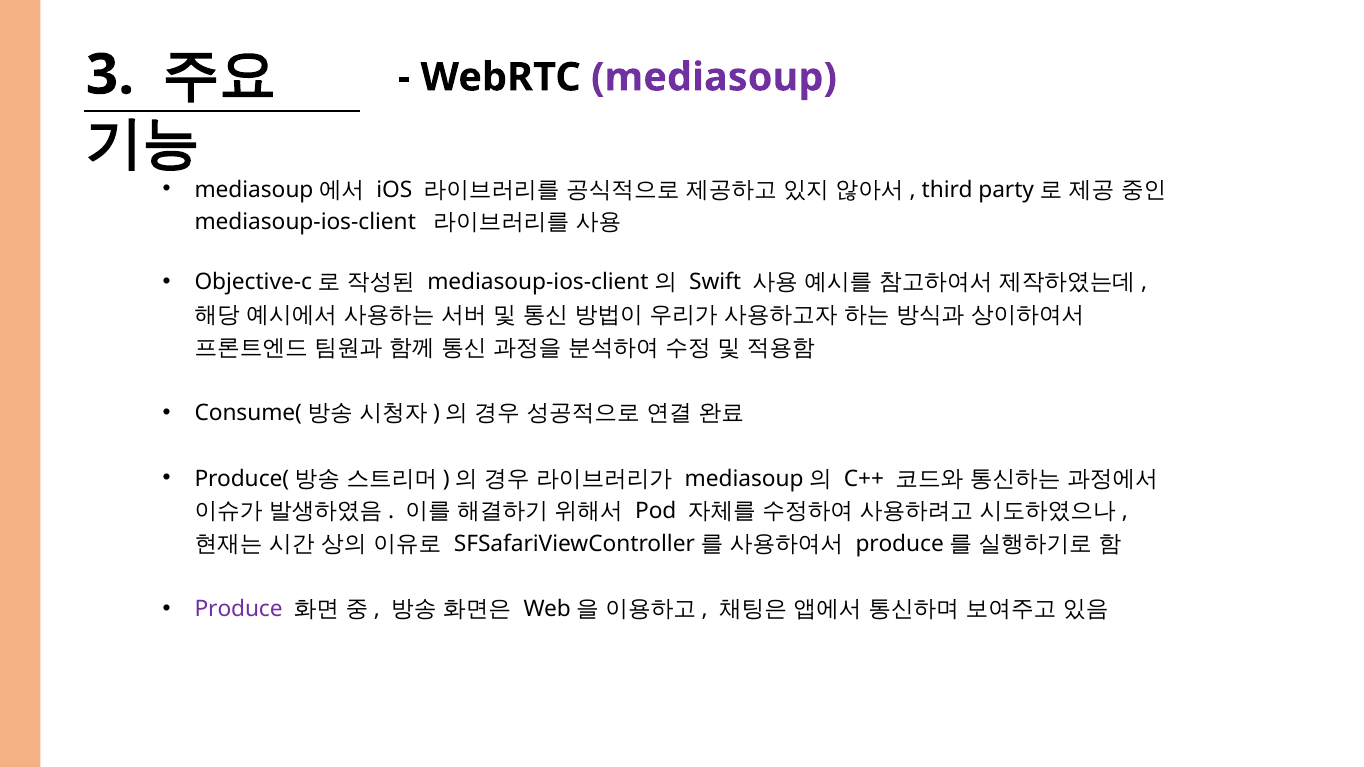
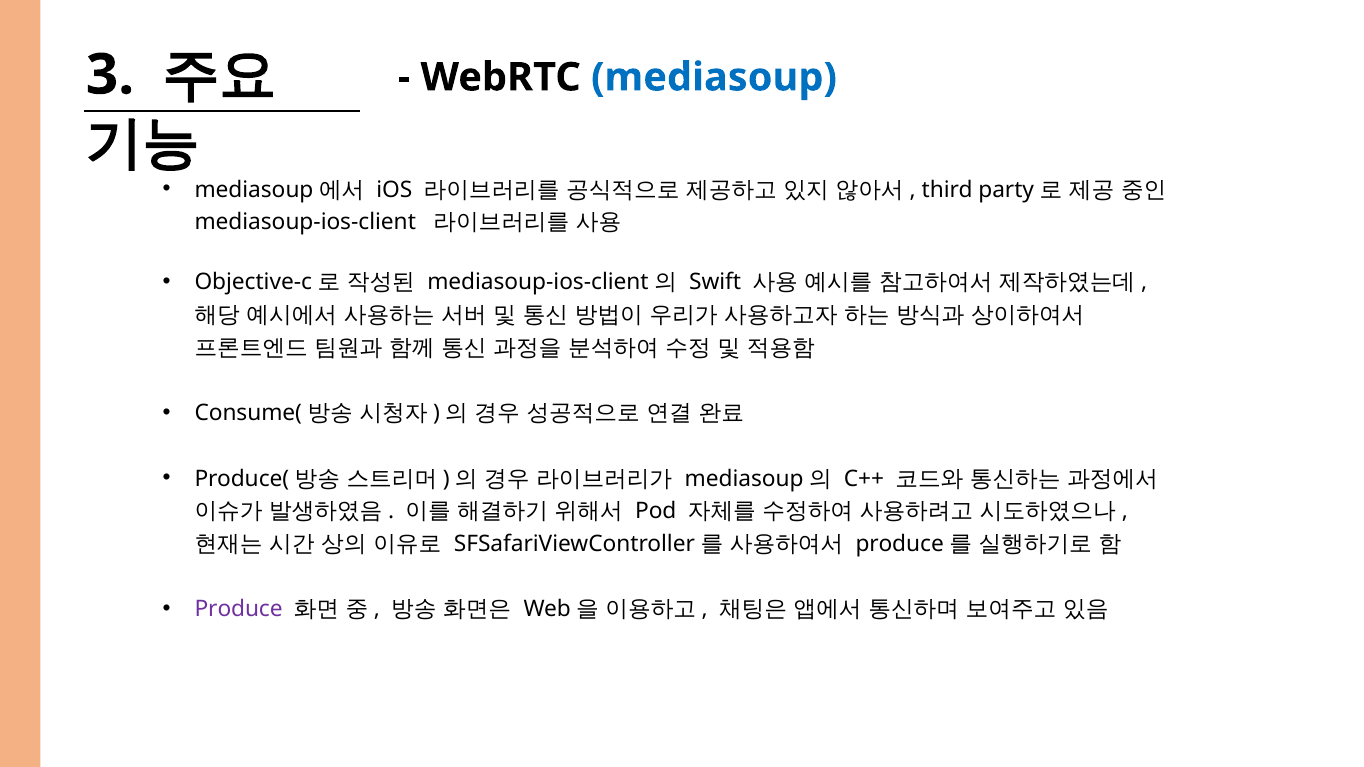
mediasoup colour: purple -> blue (714, 77)
